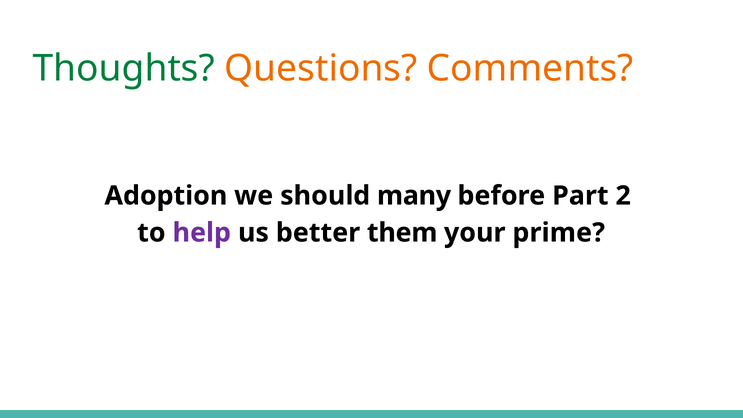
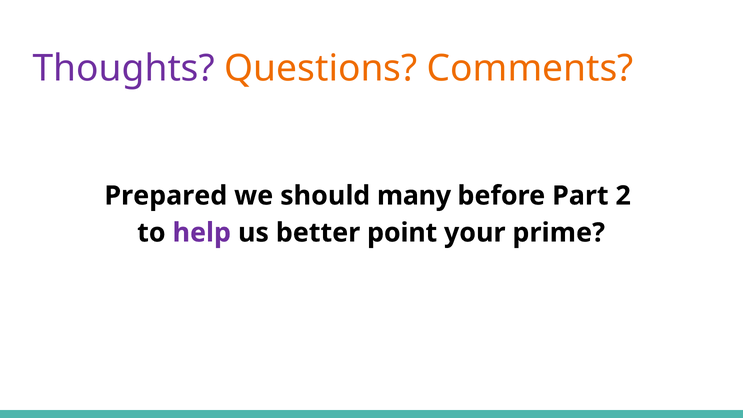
Thoughts colour: green -> purple (124, 68)
Adoption: Adoption -> Prepared (166, 196)
them: them -> point (402, 233)
